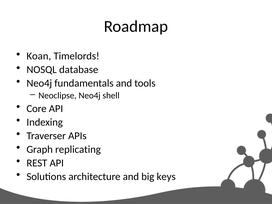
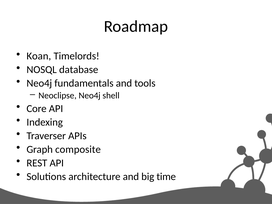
replicating: replicating -> composite (78, 149)
keys: keys -> time (166, 177)
